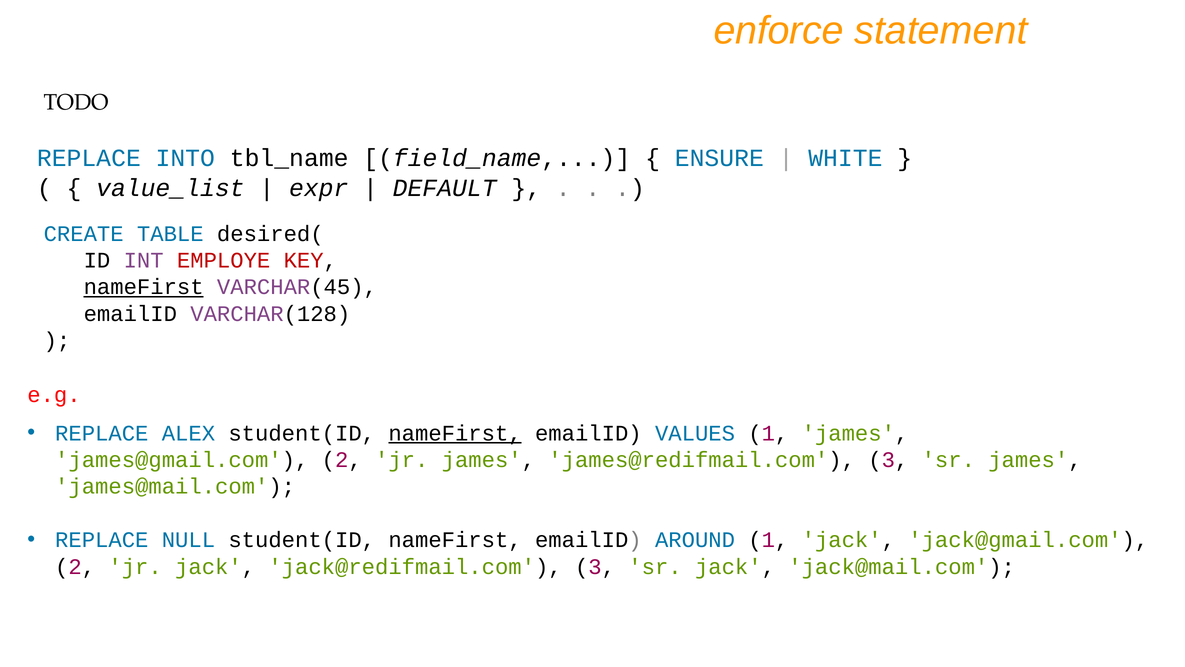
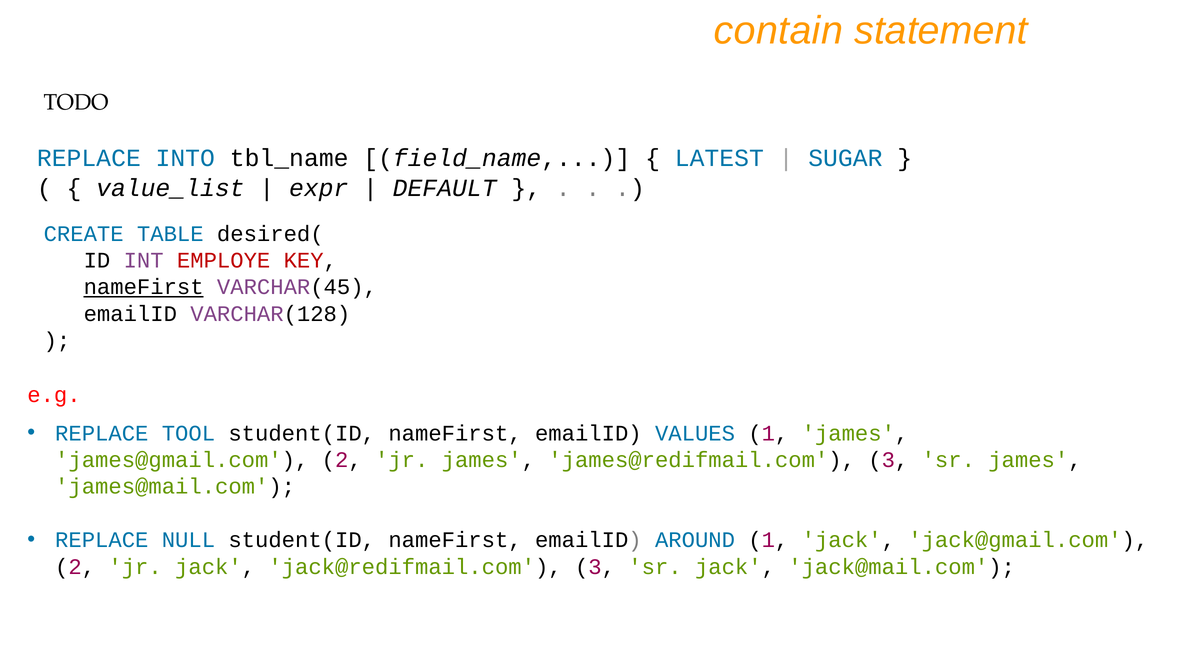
enforce: enforce -> contain (778, 31)
ENSURE: ENSURE -> LATEST (719, 158)
WHITE: WHITE -> SUGAR (845, 158)
ALEX: ALEX -> TOOL (188, 433)
nameFirst underline: present -> none (455, 433)
